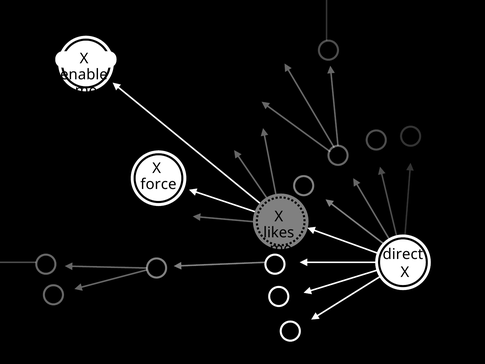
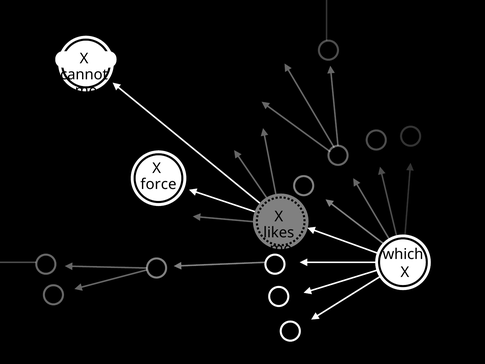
enable: enable -> cannot (84, 74)
direct: direct -> which (403, 254)
